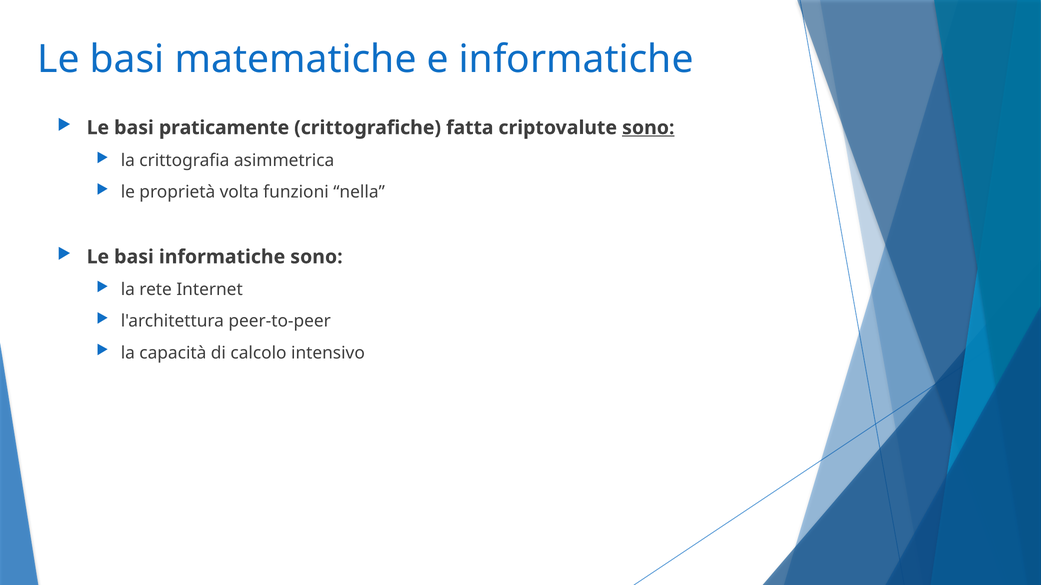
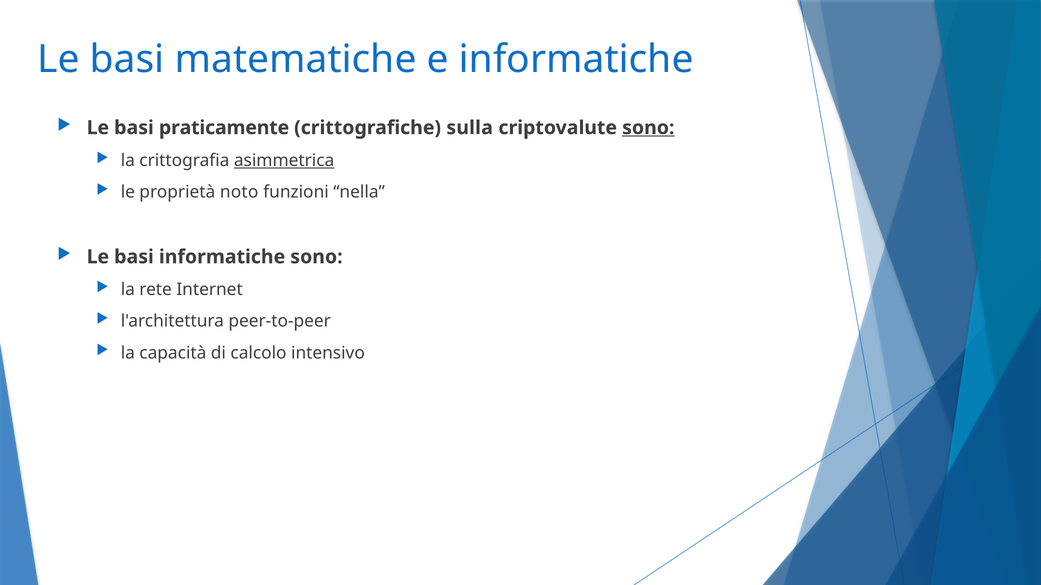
fatta: fatta -> sulla (470, 128)
asimmetrica underline: none -> present (284, 161)
volta: volta -> noto (239, 192)
